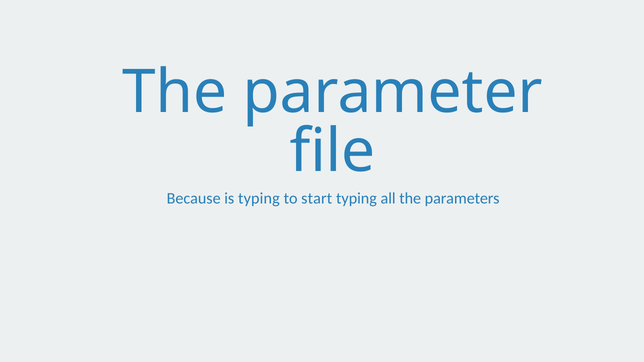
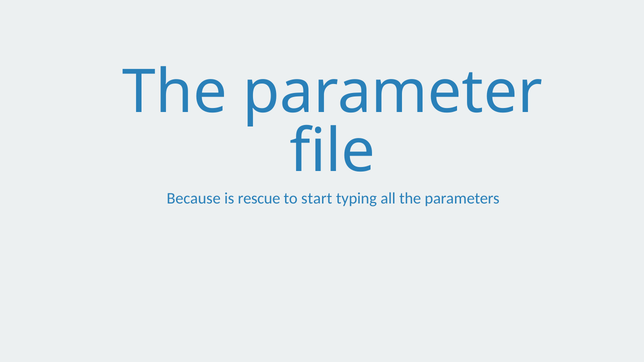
is typing: typing -> rescue (259, 199)
